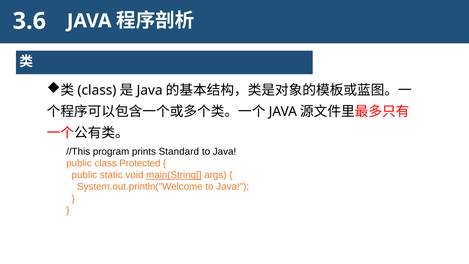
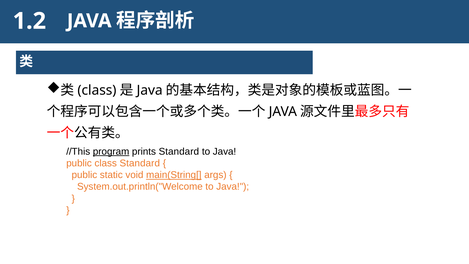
3.6: 3.6 -> 1.2 (29, 21)
program underline: none -> present (111, 151)
class Protected: Protected -> Standard (140, 163)
